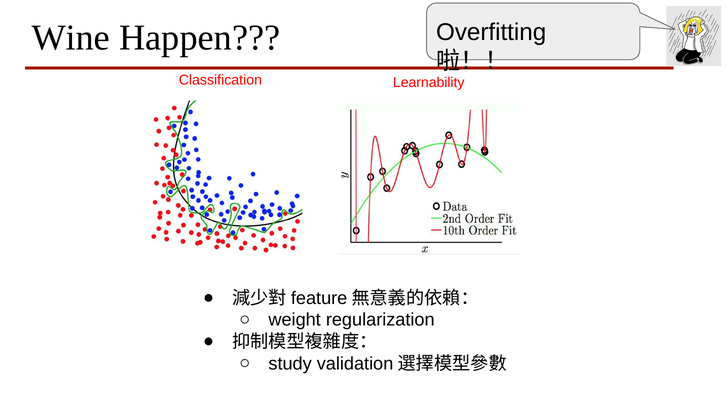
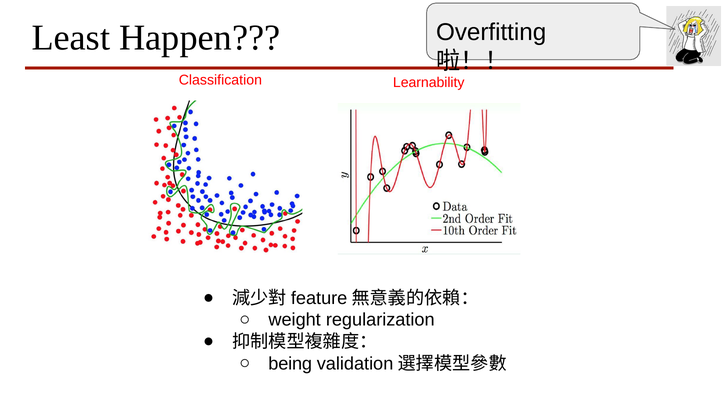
Wine: Wine -> Least (71, 38)
study: study -> being (290, 363)
